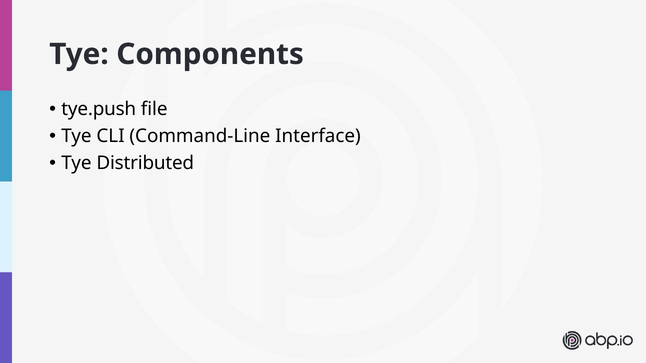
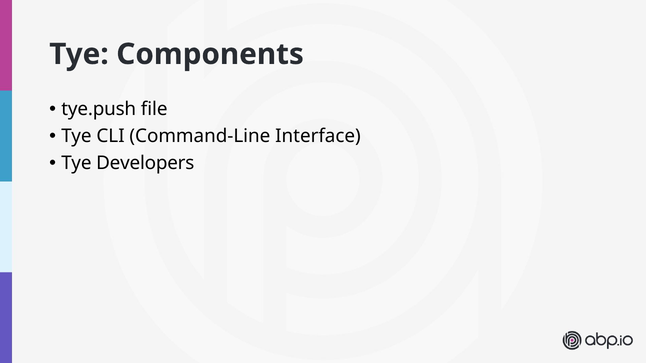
Distributed: Distributed -> Developers (145, 163)
